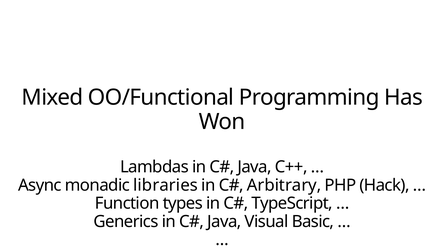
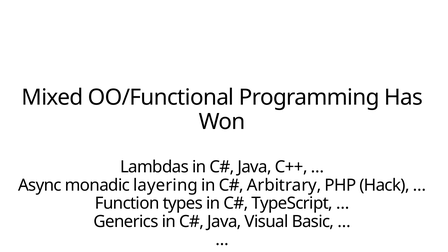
libraries: libraries -> layering (165, 185)
